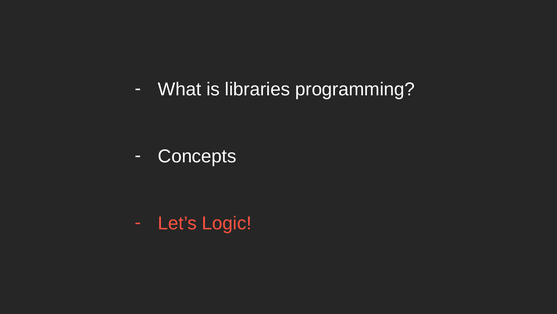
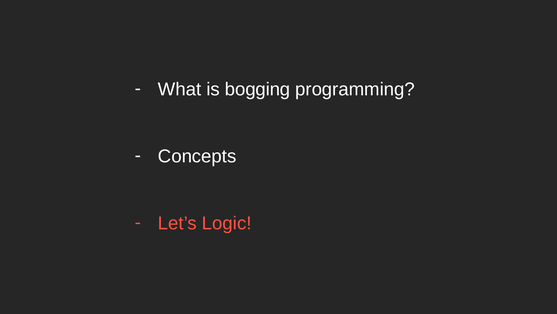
libraries: libraries -> bogging (258, 89)
